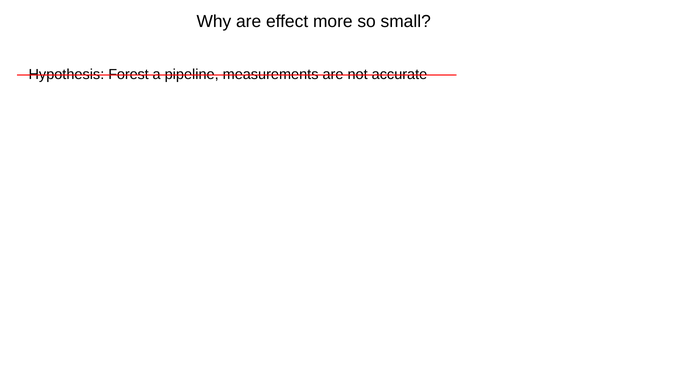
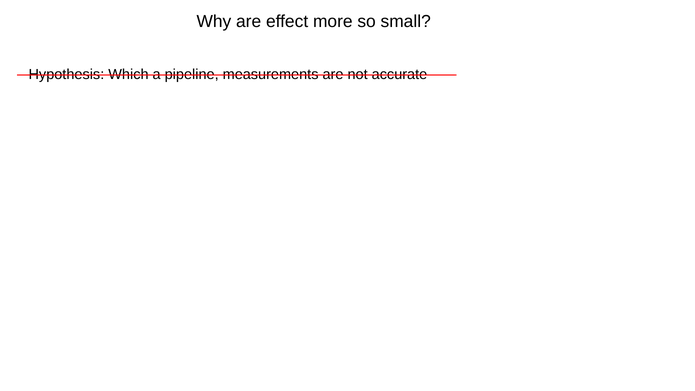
Forest: Forest -> Which (128, 75)
